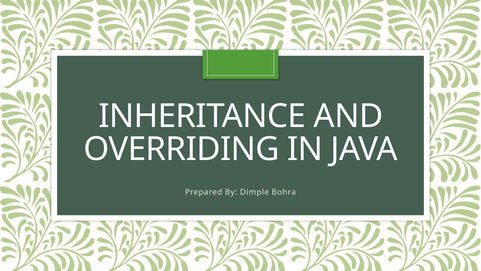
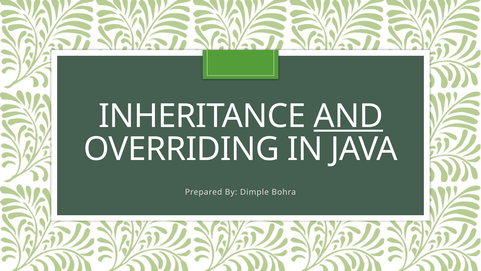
AND underline: none -> present (348, 116)
